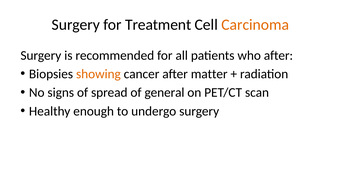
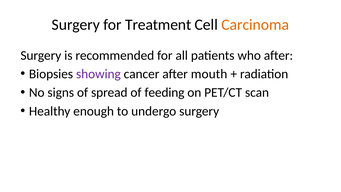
showing colour: orange -> purple (98, 74)
matter: matter -> mouth (209, 74)
general: general -> feeding (164, 93)
